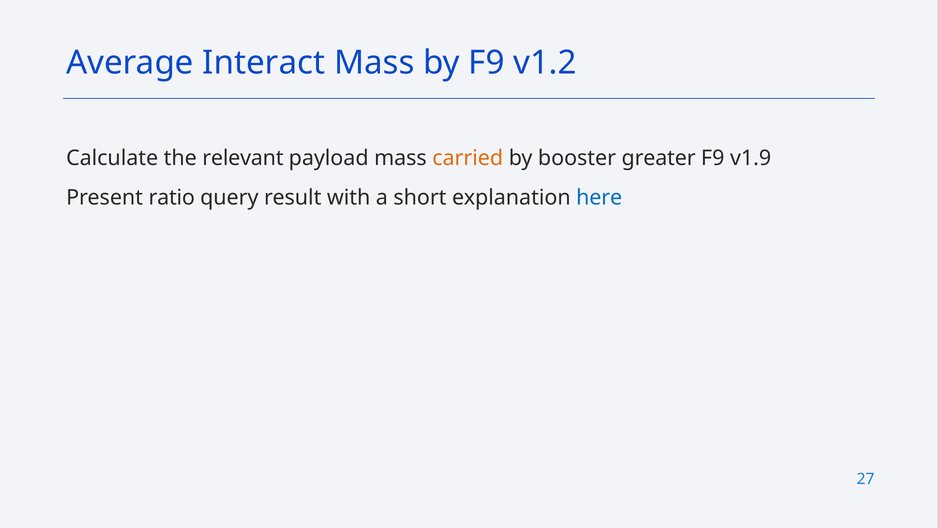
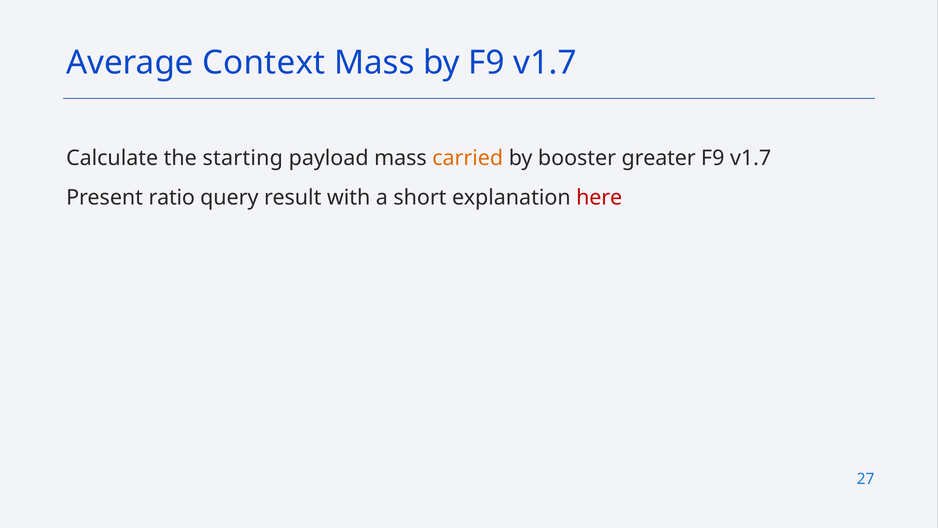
Interact: Interact -> Context (264, 63)
by F9 v1.2: v1.2 -> v1.7 (545, 63)
relevant: relevant -> starting (243, 158)
v1.9: v1.9 -> v1.7 (751, 158)
here colour: blue -> red (599, 198)
